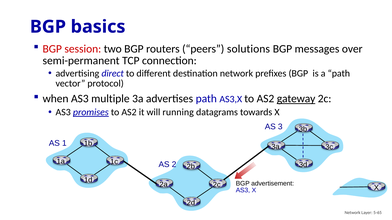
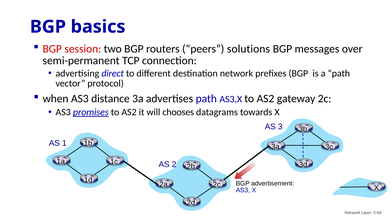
multiple: multiple -> distance (110, 99)
gateway underline: present -> none (296, 99)
running: running -> chooses (178, 112)
